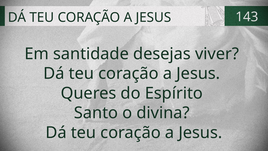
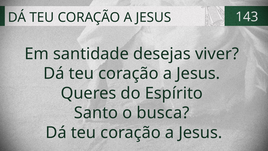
divina: divina -> busca (163, 113)
